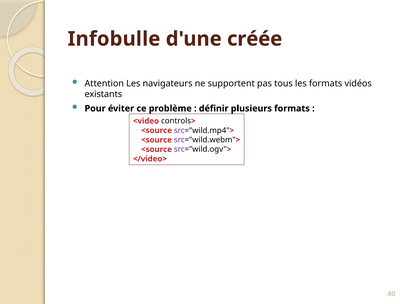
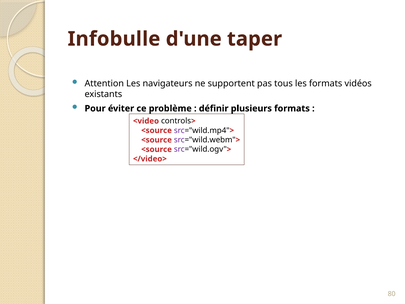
créée: créée -> taper (255, 39)
